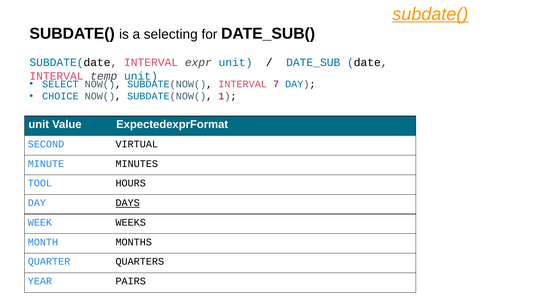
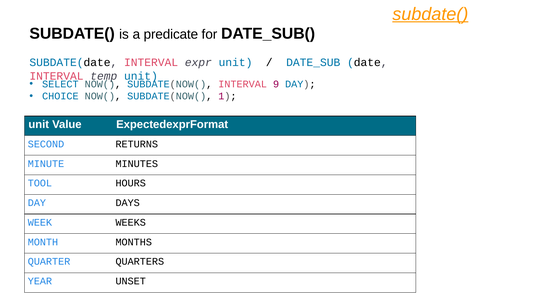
selecting: selecting -> predicate (171, 34)
7: 7 -> 9 (276, 84)
VIRTUAL: VIRTUAL -> RETURNS (137, 144)
DAYS underline: present -> none (128, 203)
PAIRS: PAIRS -> UNSET (131, 281)
